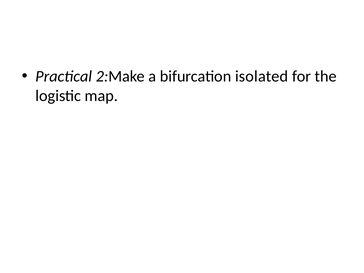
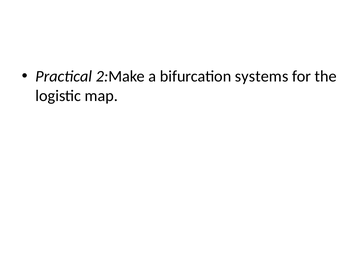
isolated: isolated -> systems (262, 76)
